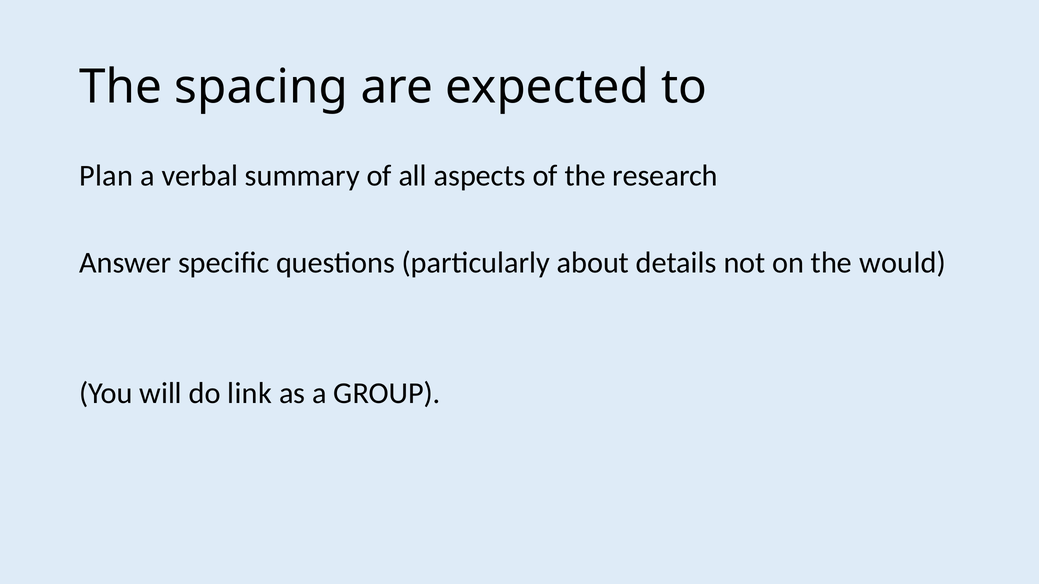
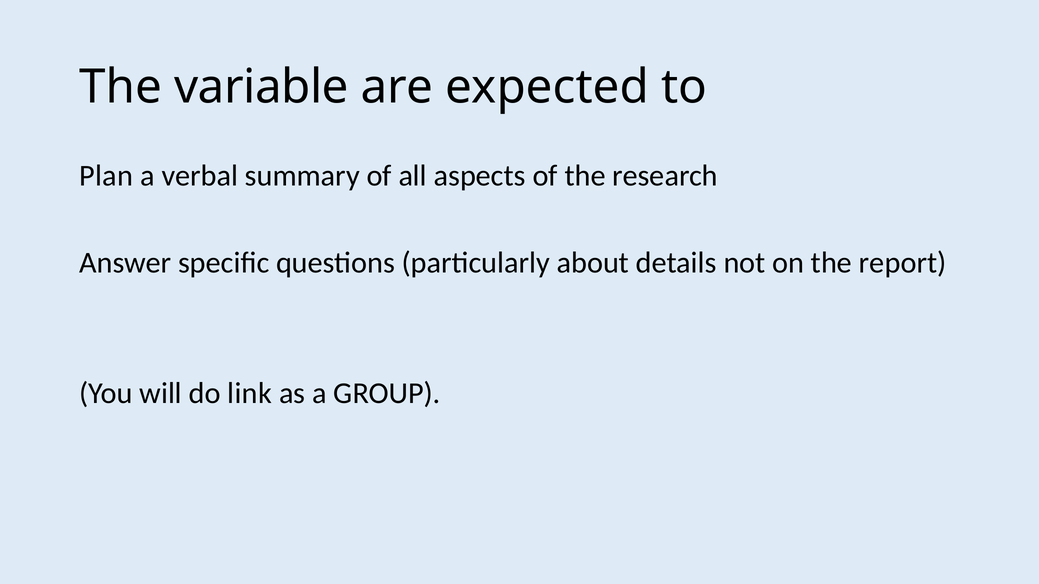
spacing: spacing -> variable (262, 87)
would: would -> report (903, 263)
